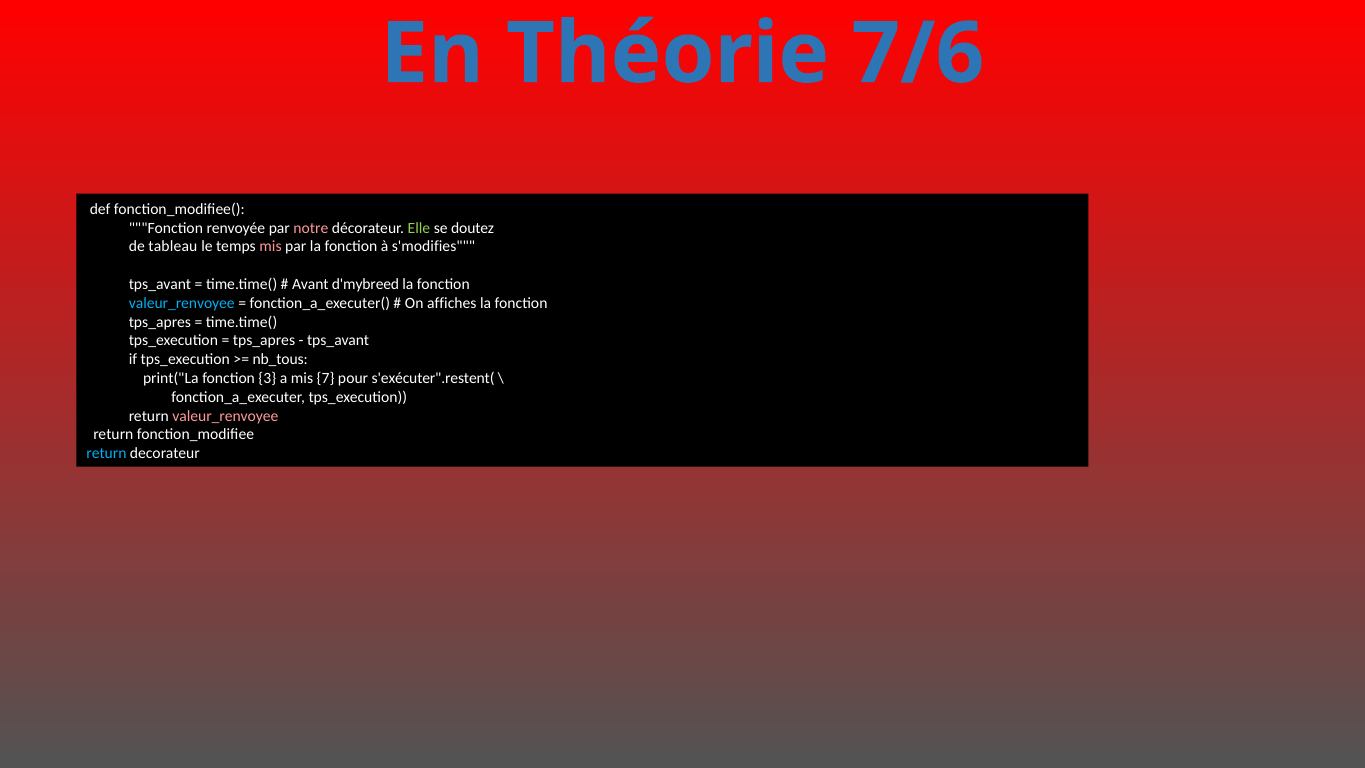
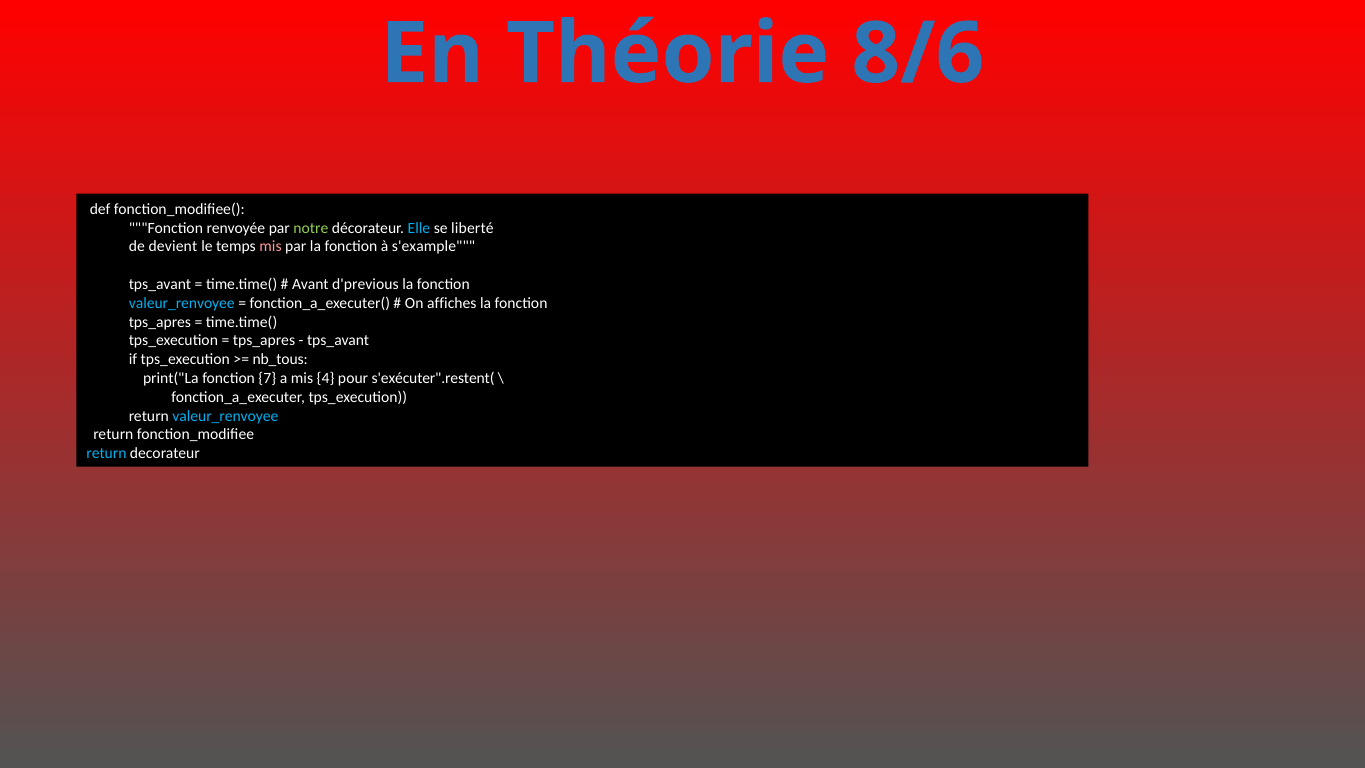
7/6: 7/6 -> 8/6 (918, 54)
notre colour: pink -> light green (311, 228)
Elle colour: light green -> light blue (419, 228)
doutez: doutez -> liberté (472, 228)
tableau: tableau -> devient (173, 247)
s'modifies: s'modifies -> s'example (434, 247)
d'mybreed: d'mybreed -> d'previous (365, 284)
3: 3 -> 7 (267, 378)
7: 7 -> 4 (326, 378)
valeur_renvoyee colour: pink -> light blue (225, 416)
